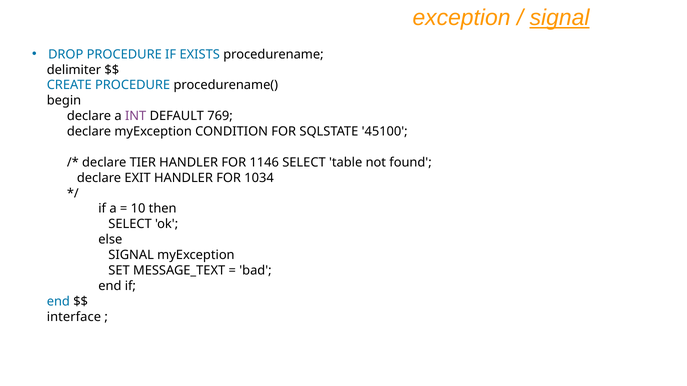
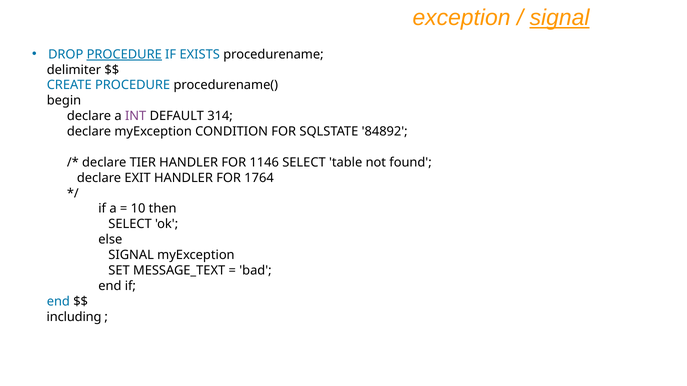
PROCEDURE underline: none -> present (124, 54)
769: 769 -> 314 (220, 116)
45100: 45100 -> 84892 (385, 132)
1034: 1034 -> 1764 (259, 178)
interface: interface -> including (74, 317)
